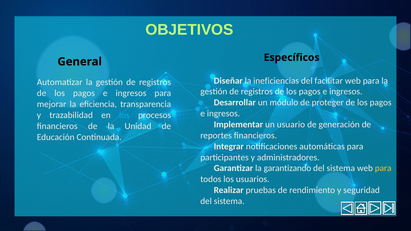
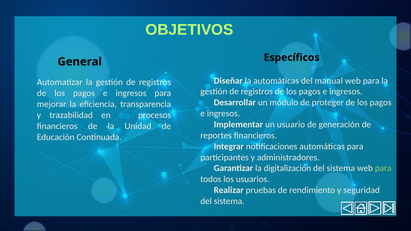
la ineficiencias: ineficiencias -> automáticas (276, 81)
facilitar: facilitar -> manual (329, 81)
garantizando: garantizando -> digitalización (287, 168)
para colour: yellow -> light green (383, 168)
